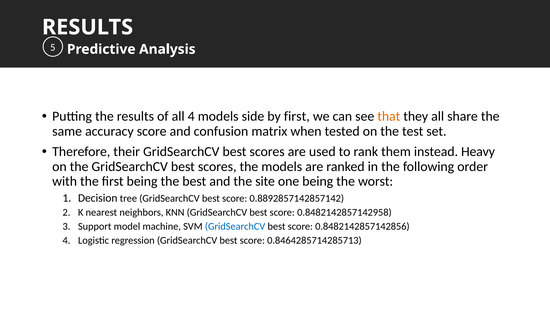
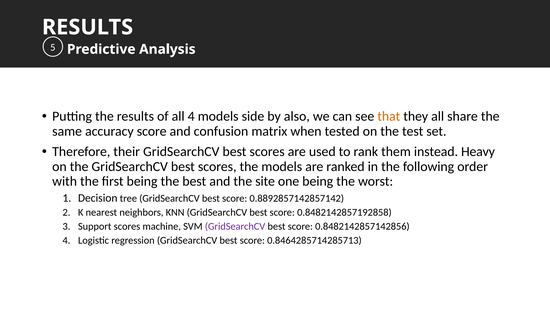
by first: first -> also (297, 117)
0.8482142857142958: 0.8482142857142958 -> 0.8482142857192858 (344, 213)
Support model: model -> scores (127, 227)
GridSearchCV colour: blue -> purple (235, 227)
